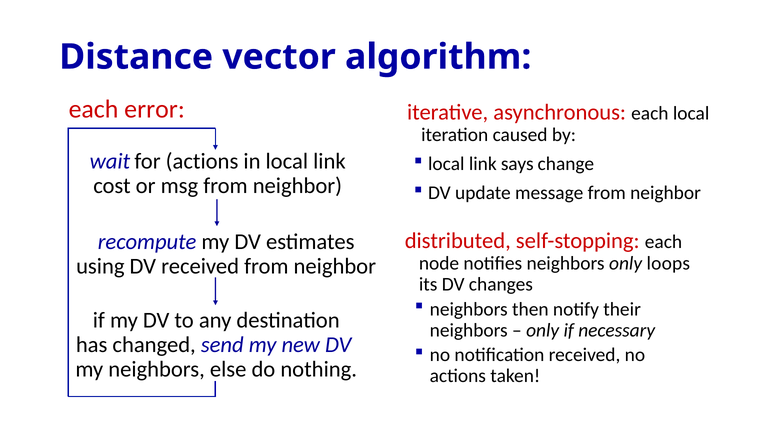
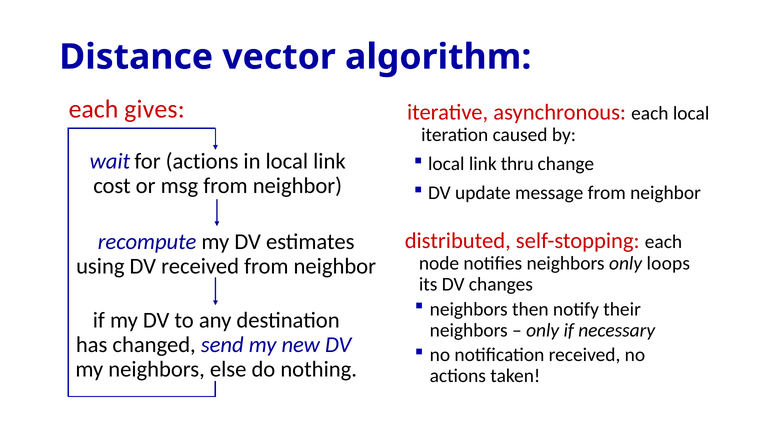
error: error -> gives (154, 109)
says: says -> thru (517, 164)
